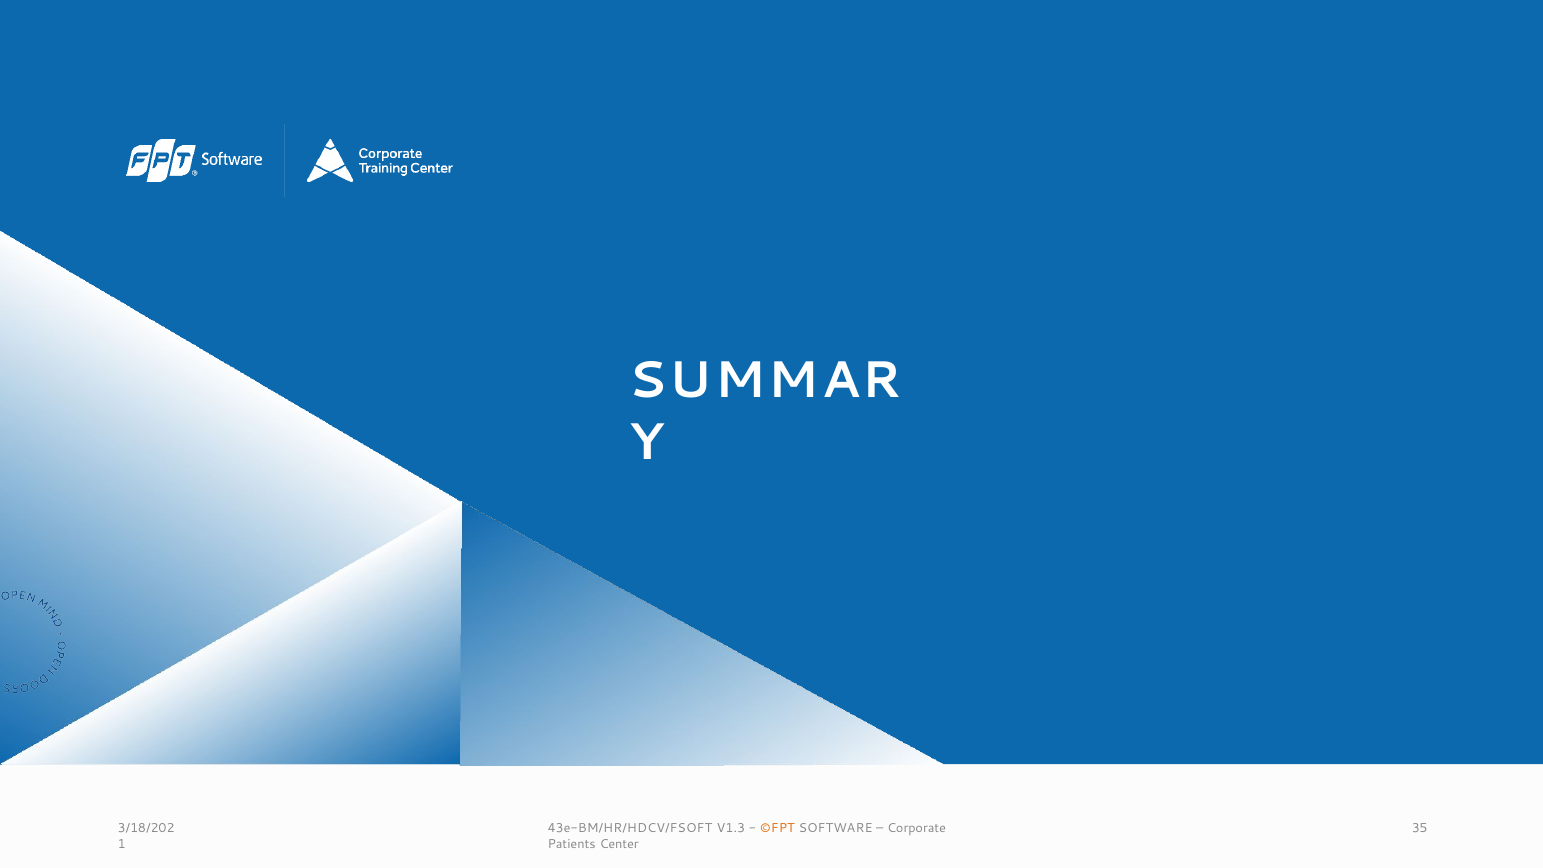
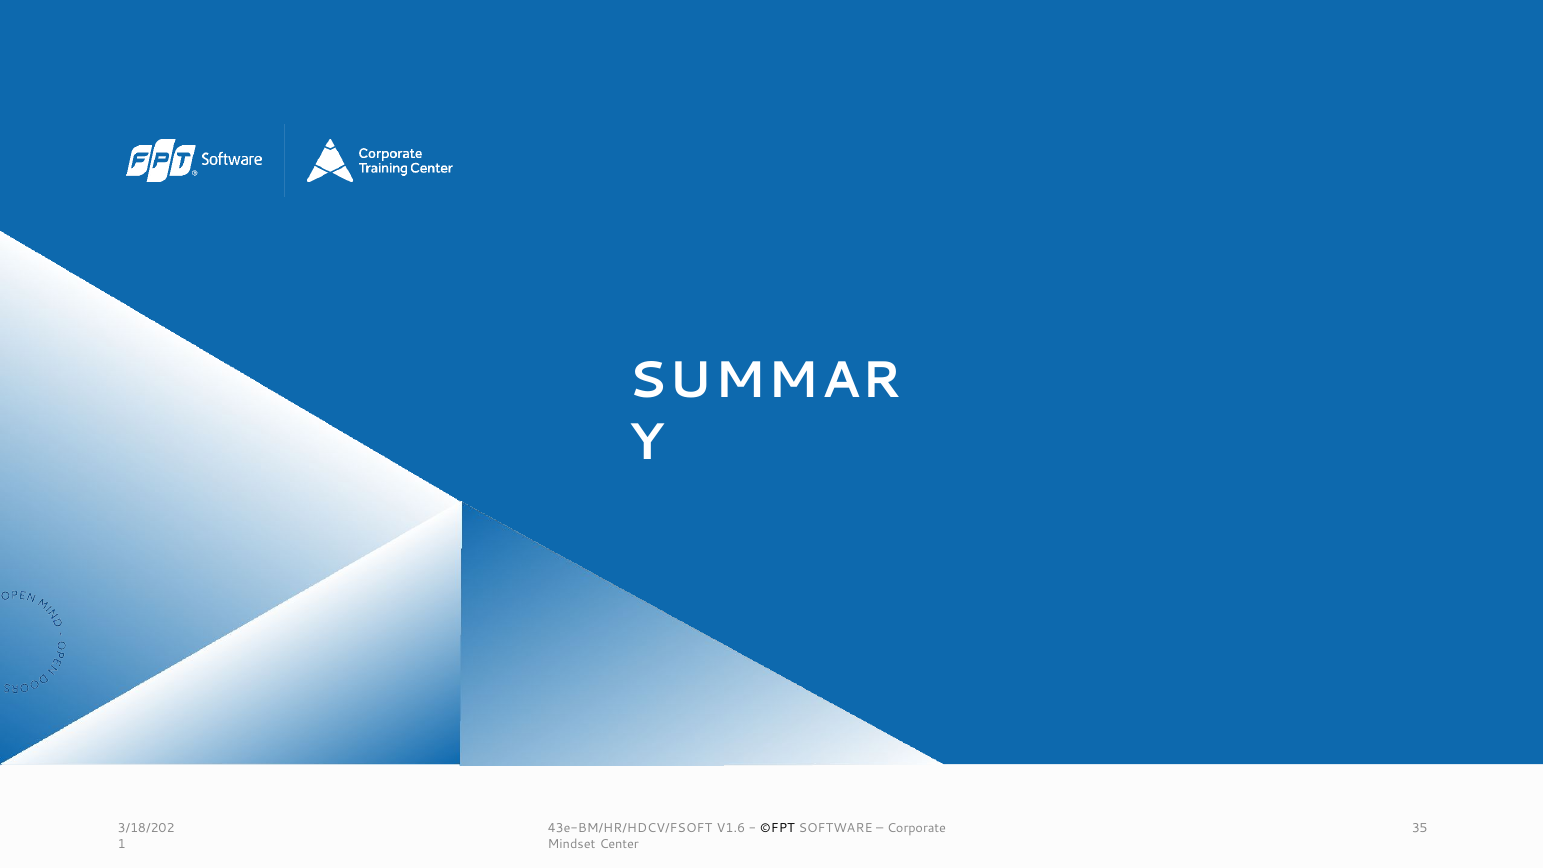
V1.3: V1.3 -> V1.6 (731, 828)
©FPT colour: orange -> black (777, 828)
Patients: Patients -> Mindset (572, 844)
